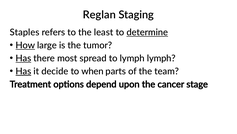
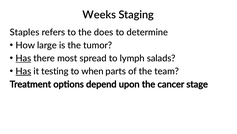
Reglan: Reglan -> Weeks (99, 15)
least: least -> does (104, 32)
determine underline: present -> none (147, 32)
How underline: present -> none (25, 45)
lymph lymph: lymph -> salads (161, 58)
decide: decide -> testing (55, 71)
